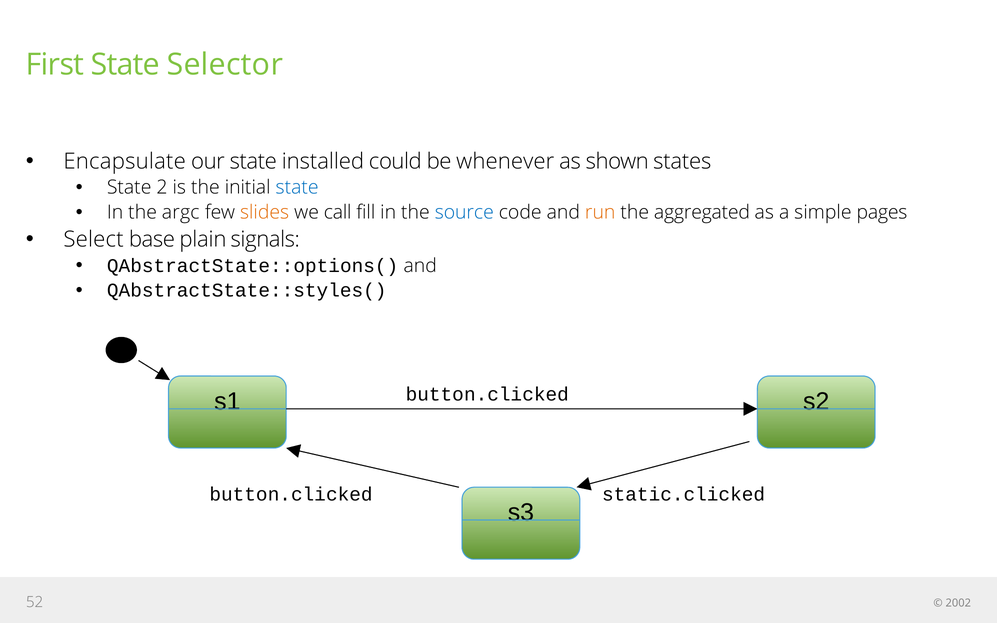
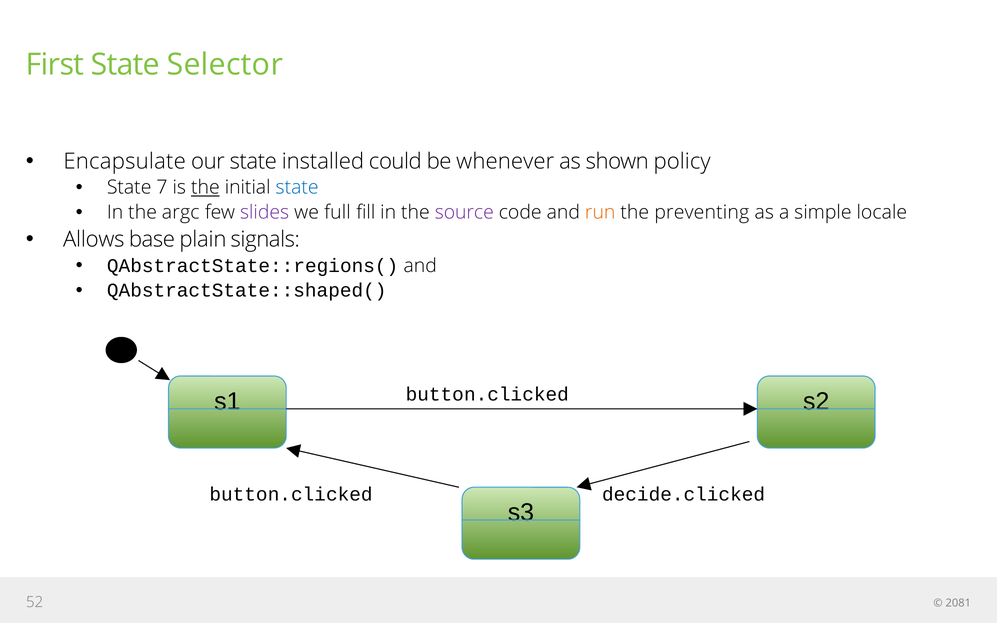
states: states -> policy (682, 161)
2: 2 -> 7 (162, 188)
the underline: none -> present (205, 188)
slides colour: orange -> purple (265, 212)
call: call -> full (337, 212)
source colour: blue -> purple (464, 212)
aggregated: aggregated -> preventing (702, 212)
pages: pages -> locale (882, 212)
Select: Select -> Allows (94, 239)
QAbstractState::options(: QAbstractState::options( -> QAbstractState::regions( (253, 266)
QAbstractState::styles(: QAbstractState::styles( -> QAbstractState::shaped( (247, 291)
static.clicked: static.clicked -> decide.clicked (684, 494)
2002: 2002 -> 2081 (958, 603)
